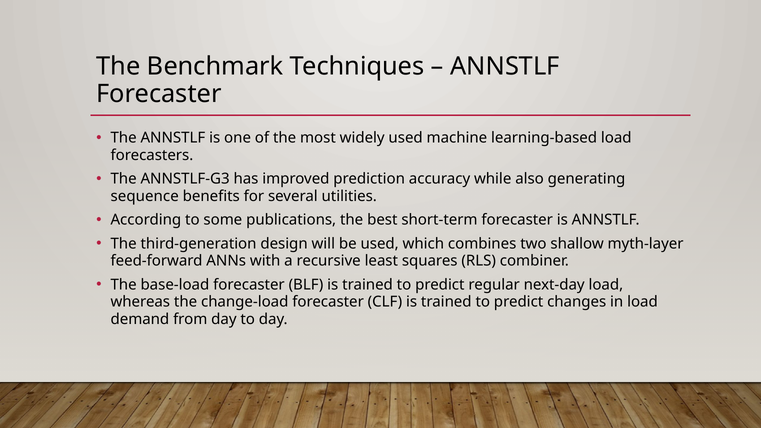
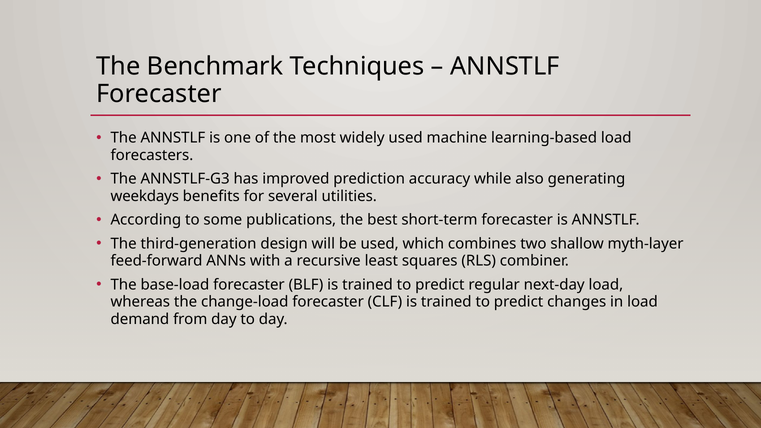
sequence: sequence -> weekdays (145, 196)
